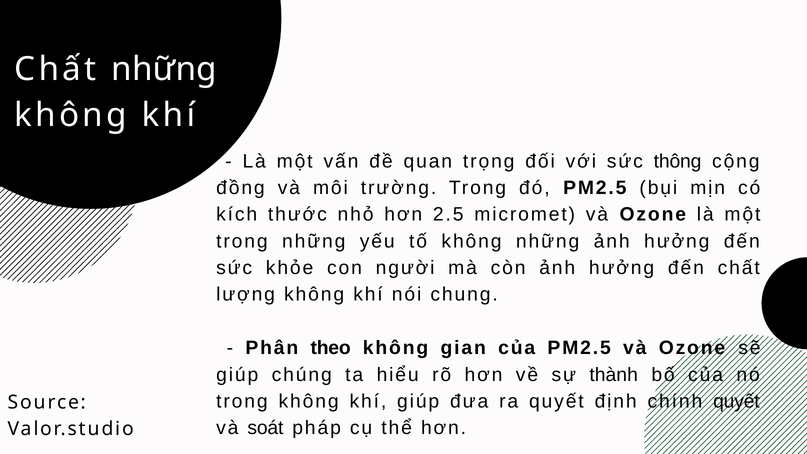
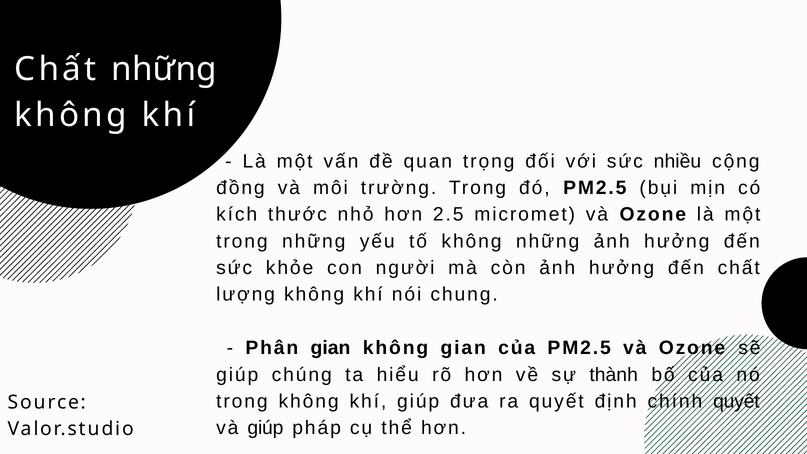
thông: thông -> nhiều (677, 161)
Phân theo: theo -> gian (330, 348)
và soát: soát -> giúp (265, 428)
